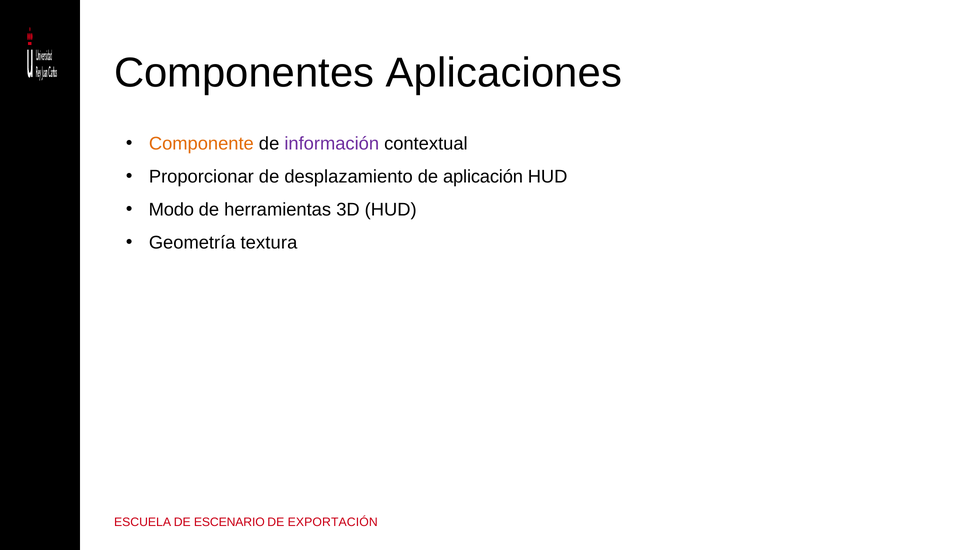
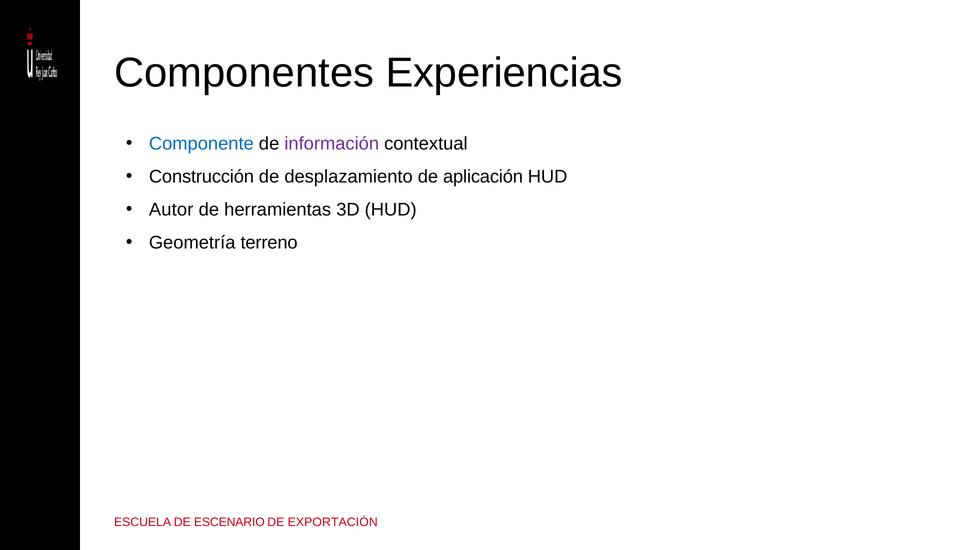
Aplicaciones: Aplicaciones -> Experiencias (504, 73)
Componente colour: orange -> blue (201, 144)
Proporcionar: Proporcionar -> Construcción (201, 177)
Modo: Modo -> Autor (171, 210)
textura: textura -> terreno (269, 243)
